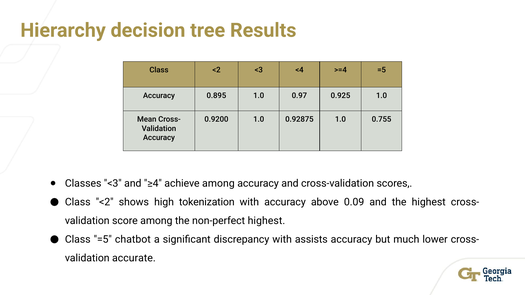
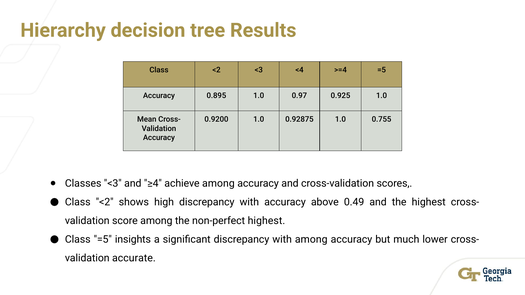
high tokenization: tokenization -> discrepancy (207, 202)
0.09: 0.09 -> 0.49 (354, 202)
chatbot: chatbot -> insights (133, 240)
with assists: assists -> among (311, 240)
